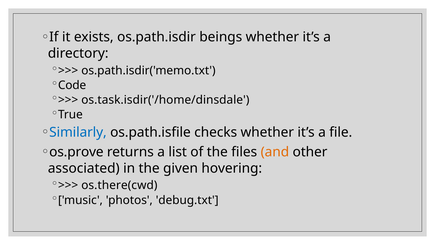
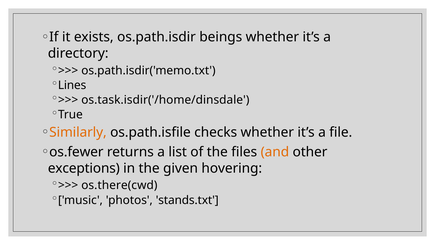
Code: Code -> Lines (72, 85)
Similarly colour: blue -> orange (78, 132)
os.prove: os.prove -> os.fewer (76, 152)
associated: associated -> exceptions (84, 168)
debug.txt: debug.txt -> stands.txt (187, 200)
